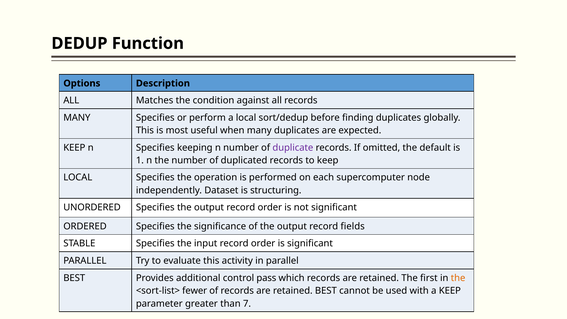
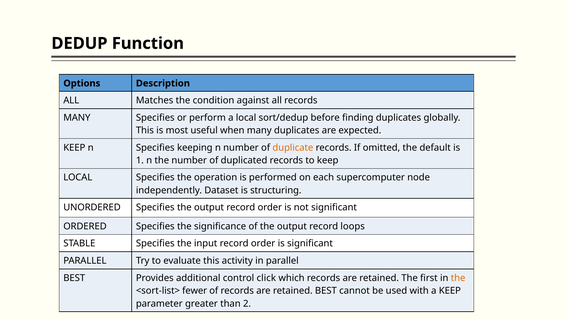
duplicate colour: purple -> orange (293, 148)
fields: fields -> loops (353, 226)
pass: pass -> click (266, 278)
7: 7 -> 2 (247, 304)
